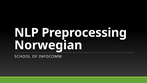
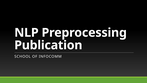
Norwegian: Norwegian -> Publication (48, 45)
